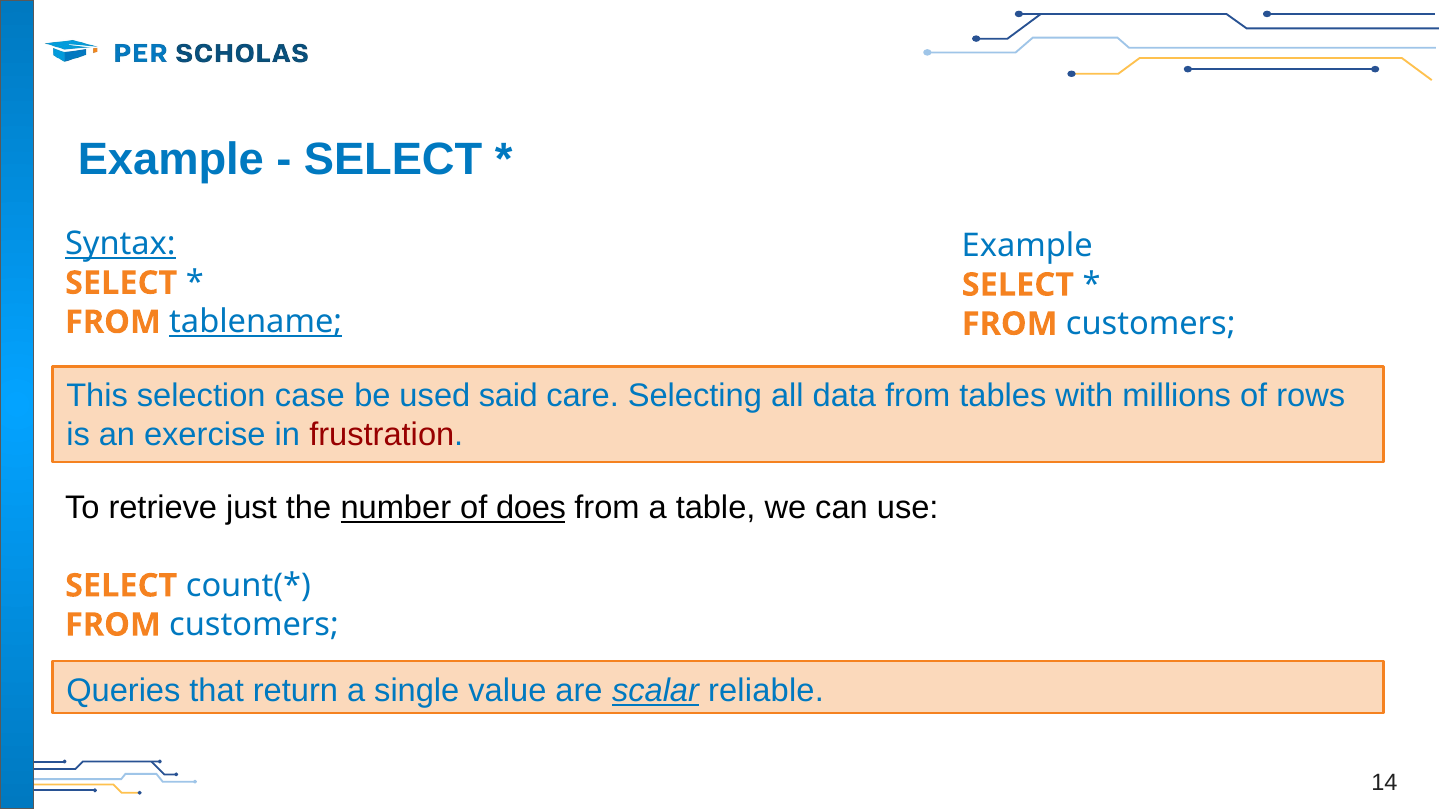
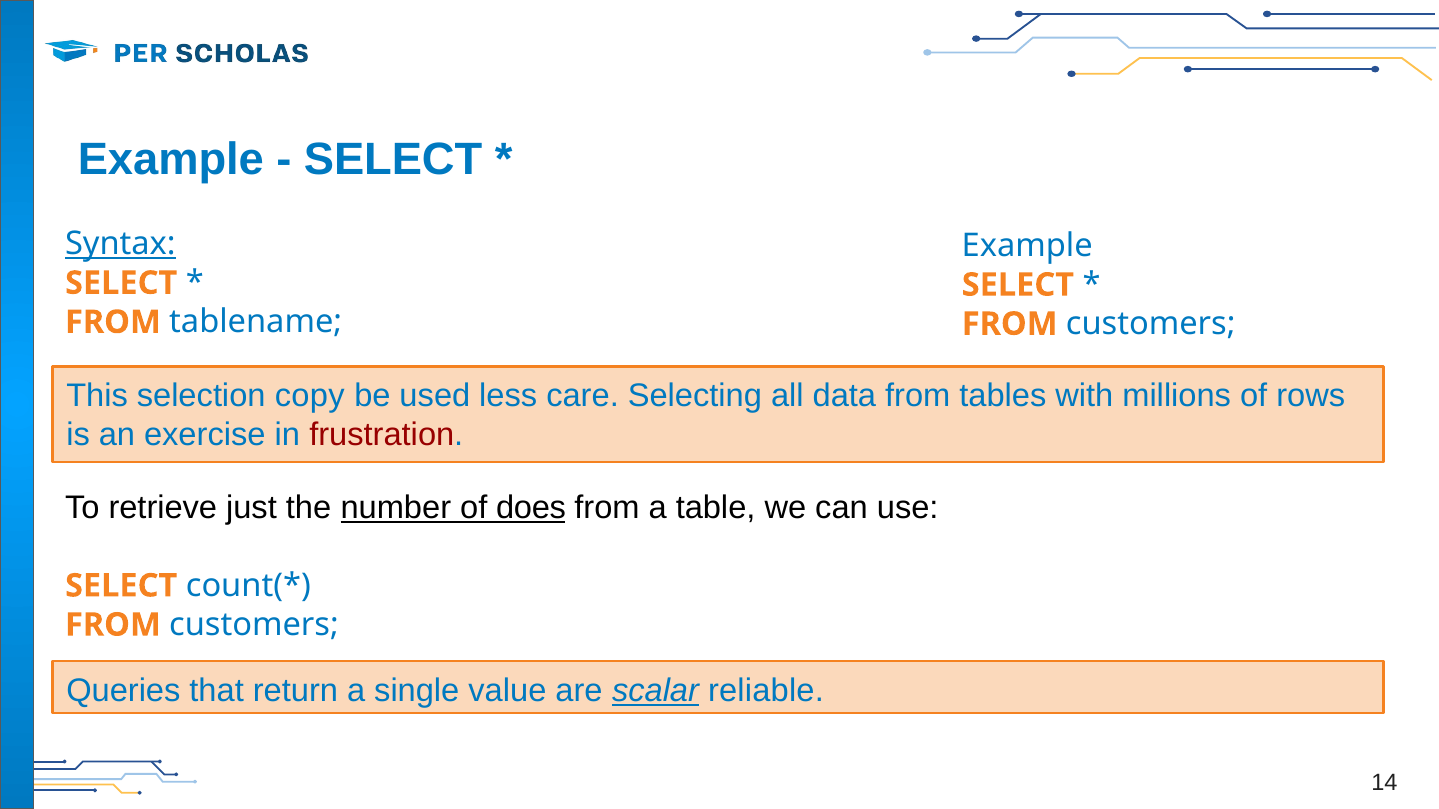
tablename underline: present -> none (256, 322)
case: case -> copy (310, 396)
said: said -> less (508, 396)
